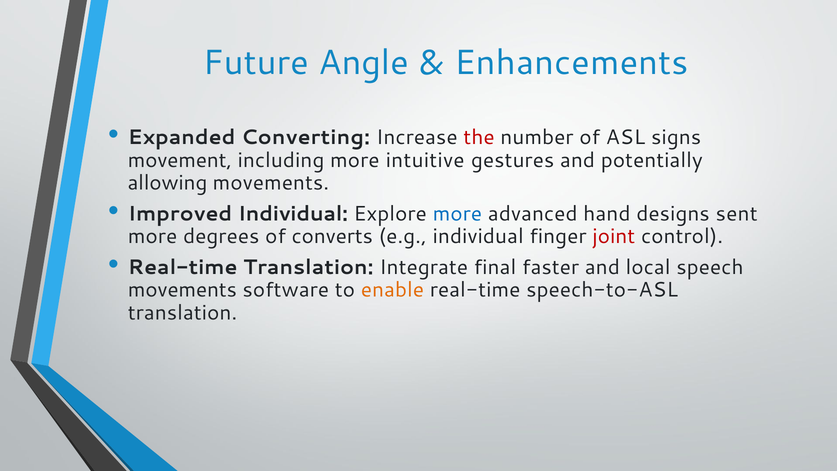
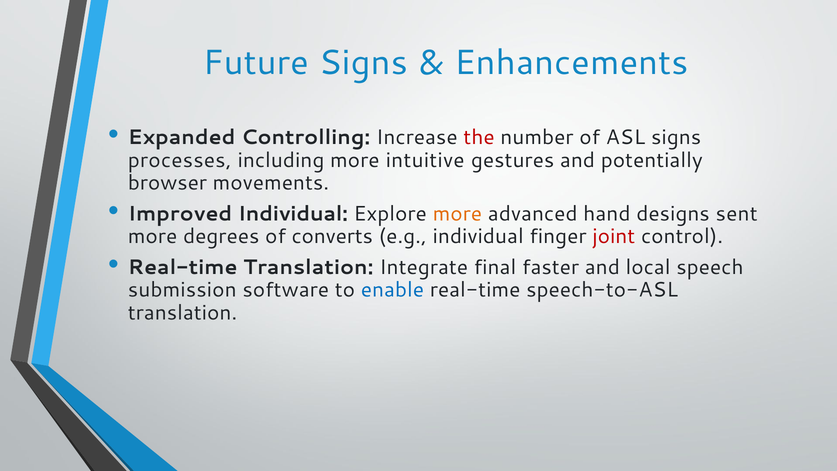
Future Angle: Angle -> Signs (363, 63)
Converting: Converting -> Controlling (306, 137)
movement: movement -> processes (180, 160)
allowing: allowing -> browser (167, 183)
more colour: blue -> orange (457, 214)
movements: movements -> submission (182, 290)
enable colour: orange -> blue (392, 290)
